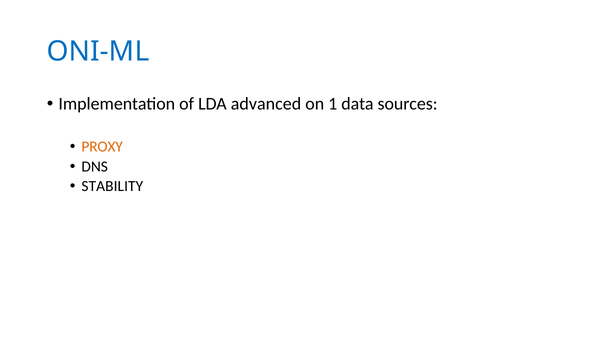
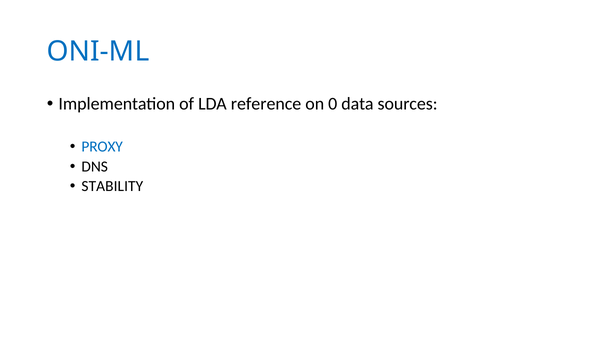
advanced: advanced -> reference (266, 104)
1: 1 -> 0 (333, 104)
PROXY colour: orange -> blue (102, 147)
